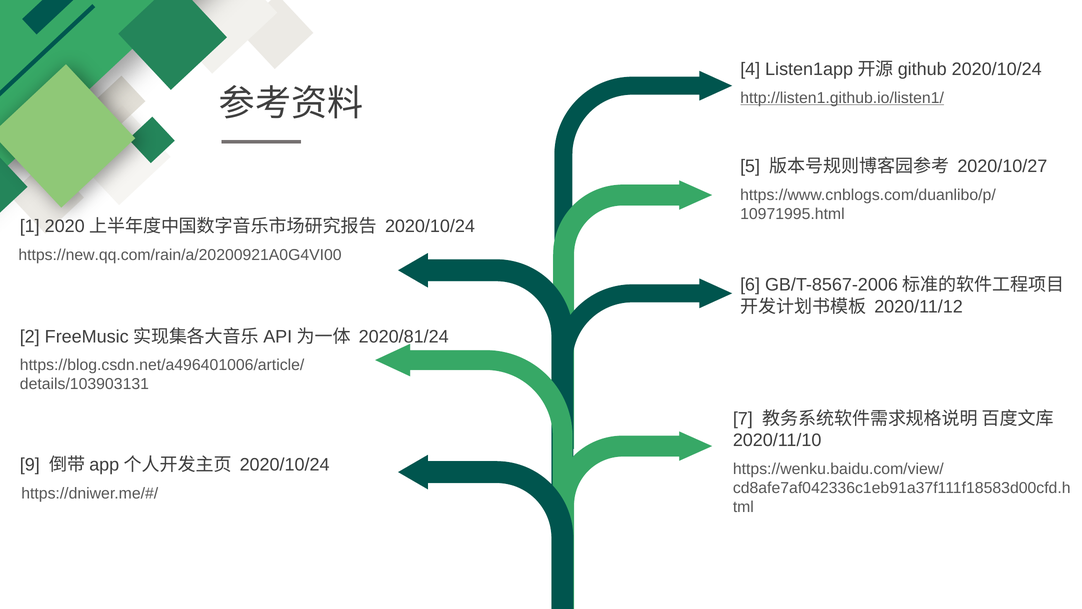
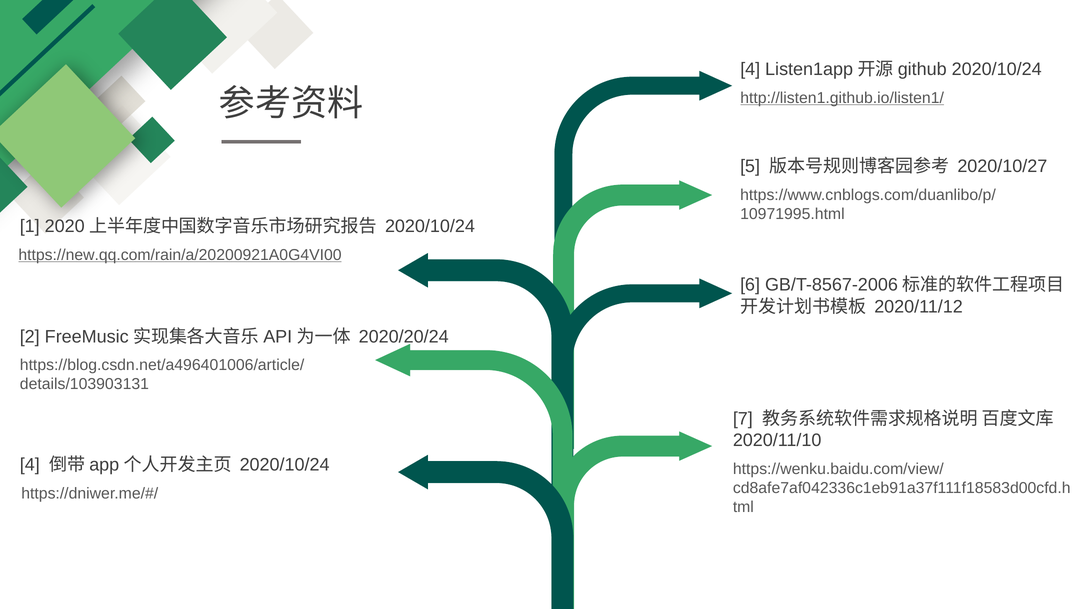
https://new.qq.com/rain/a/20200921A0G4VI00 underline: none -> present (180, 255)
2020/81/24: 2020/81/24 -> 2020/20/24 (404, 337)
9: 9 -> 4 (30, 465)
